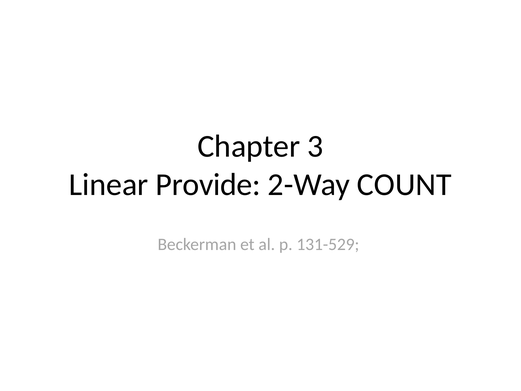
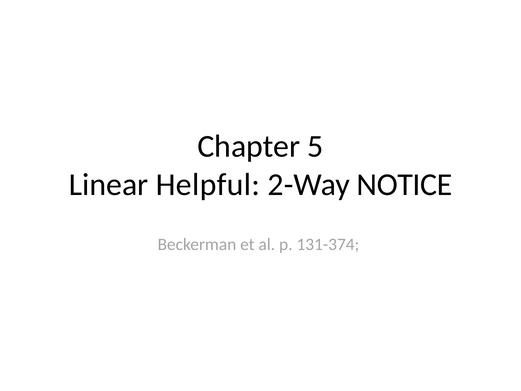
3: 3 -> 5 (315, 146)
Provide: Provide -> Helpful (208, 185)
COUNT: COUNT -> NOTICE (404, 185)
131-529: 131-529 -> 131-374 (328, 244)
